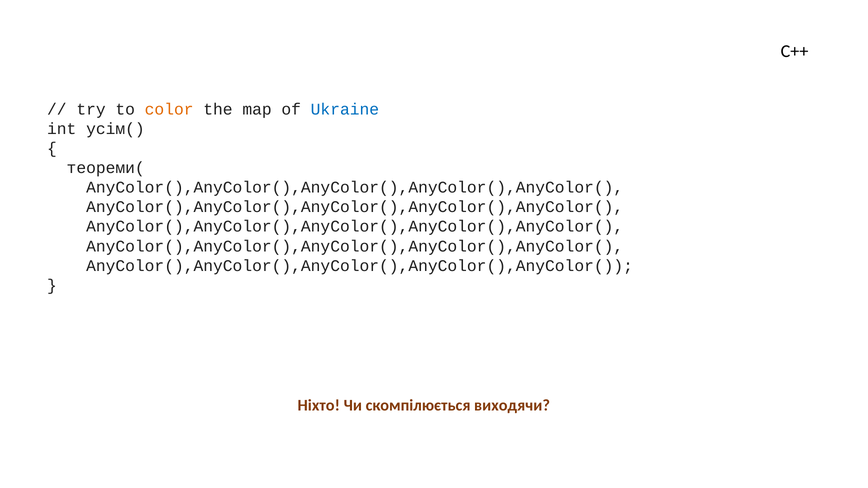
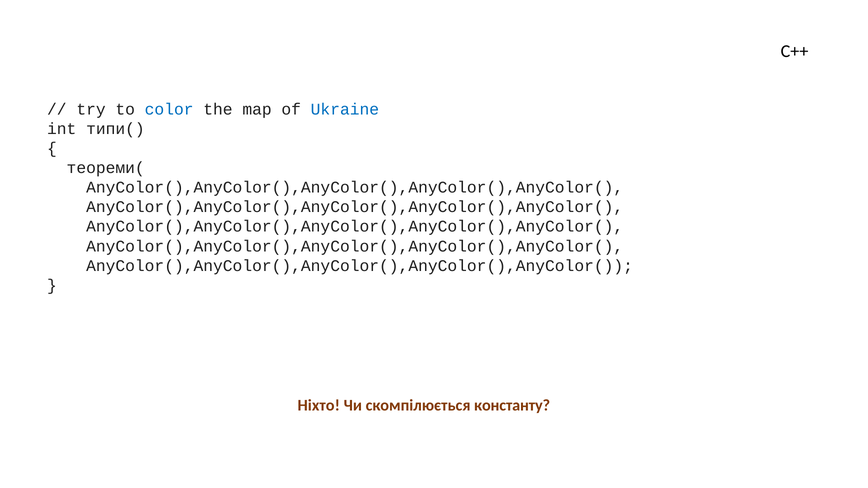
color colour: orange -> blue (169, 110)
усім(: усім( -> типи( (115, 129)
виходячи: виходячи -> константу (512, 405)
